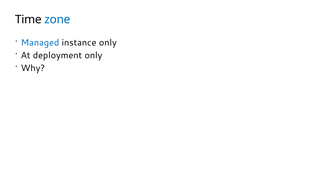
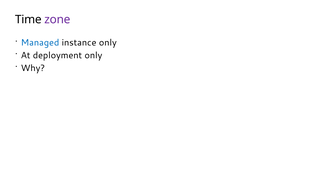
zone colour: blue -> purple (57, 20)
